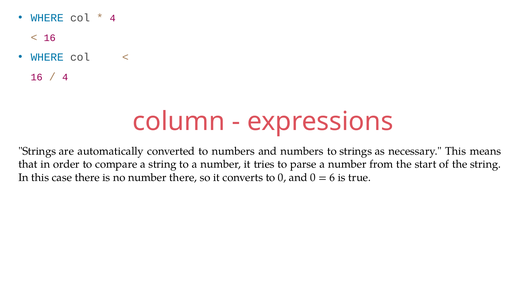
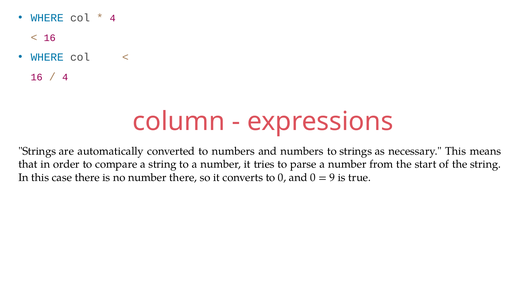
6: 6 -> 9 (332, 177)
